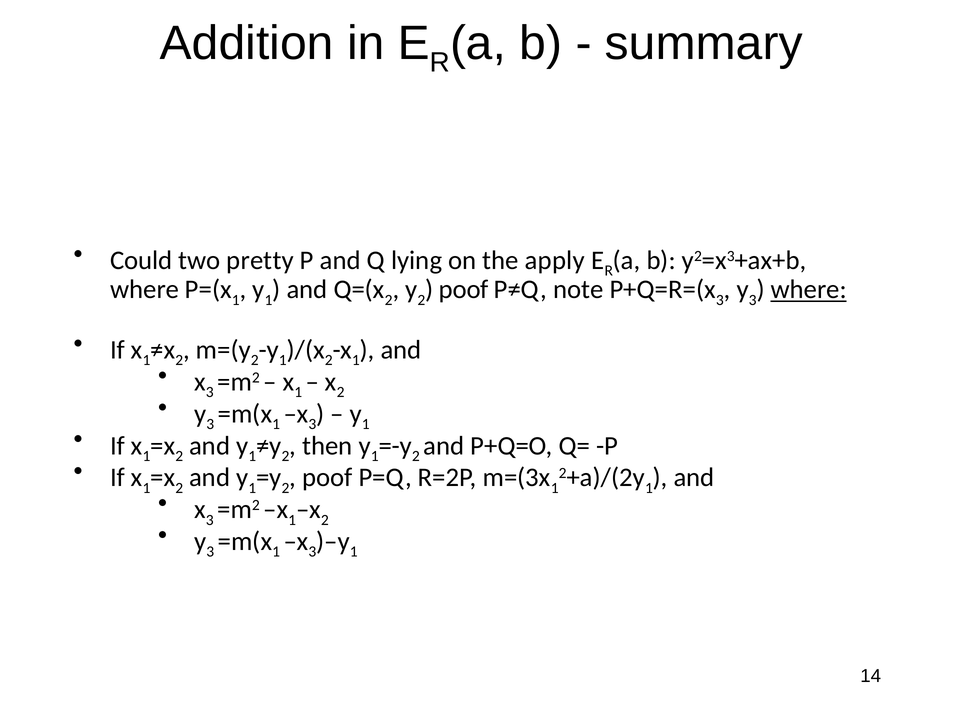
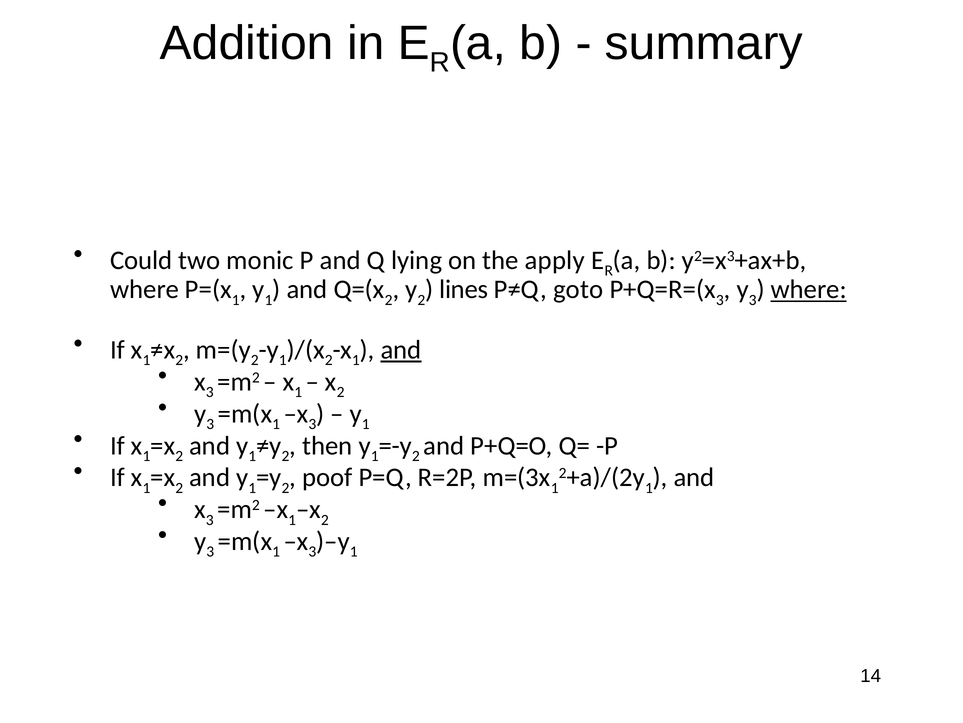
pretty: pretty -> monic (260, 260)
poof: poof -> lines (464, 289)
note: note -> goto (578, 289)
and underline: none -> present (401, 350)
